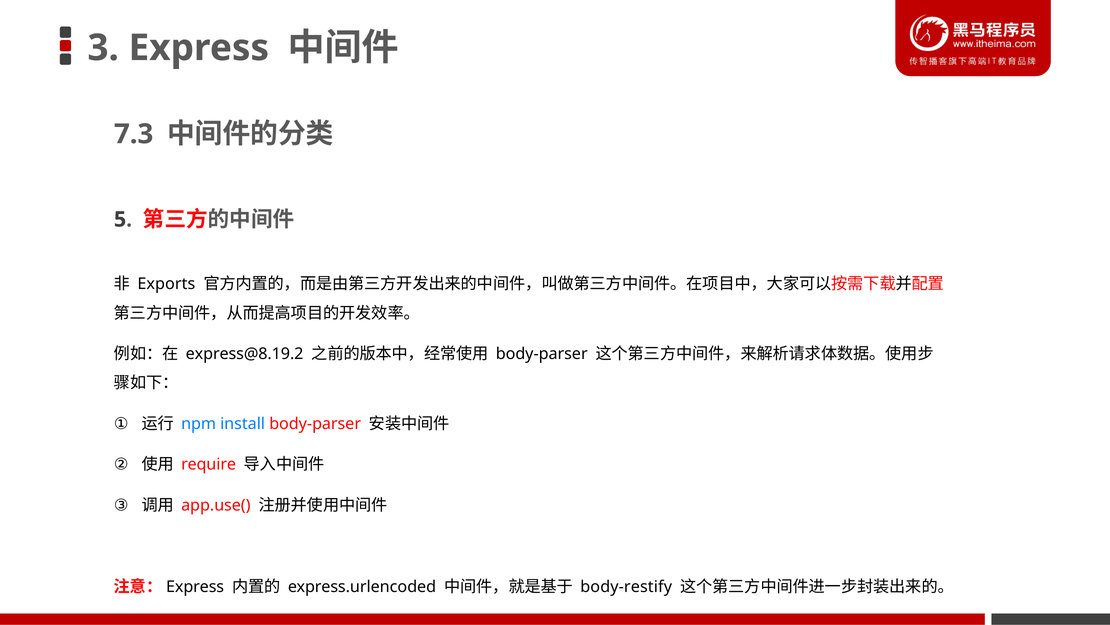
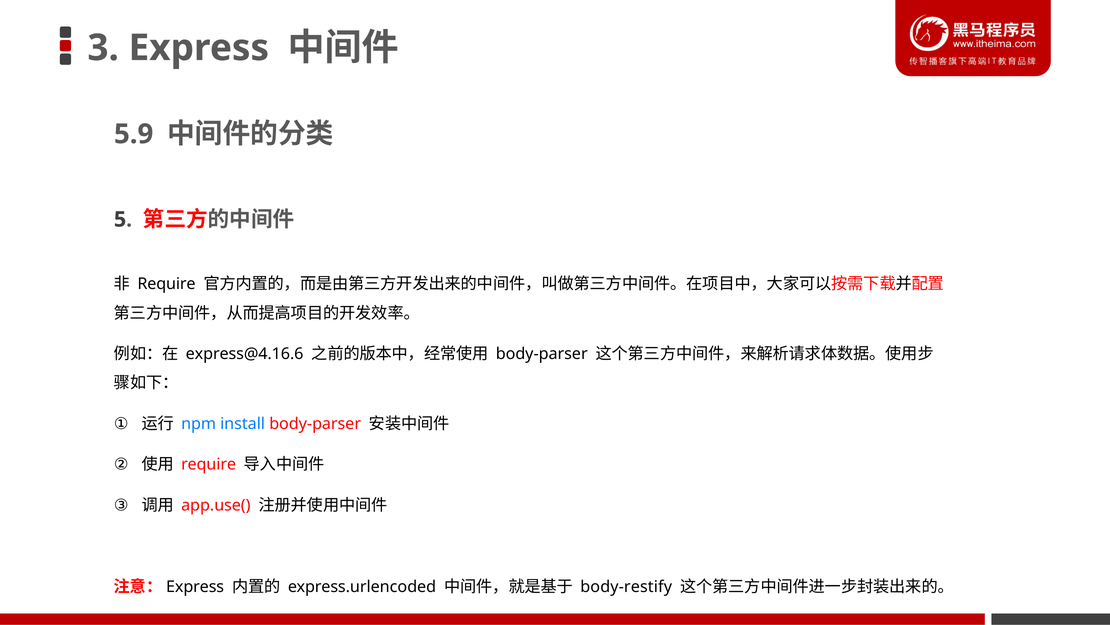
7.3: 7.3 -> 5.9 (134, 134)
Exports: Exports -> Require (166, 284)
express@8.19.2: express@8.19.2 -> express@4.16.6 (245, 354)
